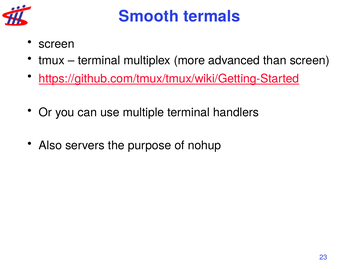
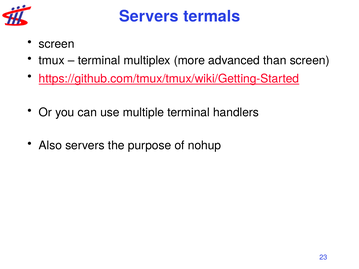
Smooth: Smooth -> Servers (149, 16)
